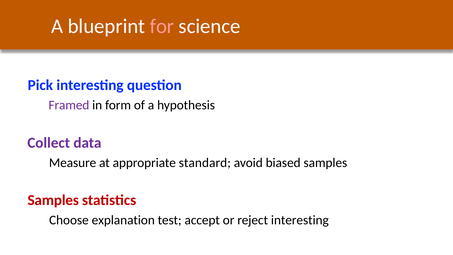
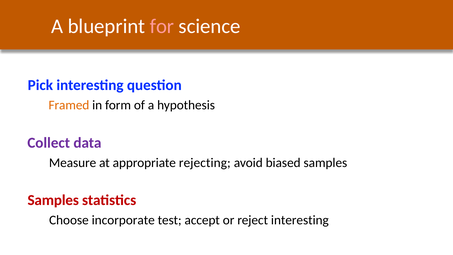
Framed colour: purple -> orange (69, 105)
standard: standard -> rejecting (205, 163)
explanation: explanation -> incorporate (123, 220)
